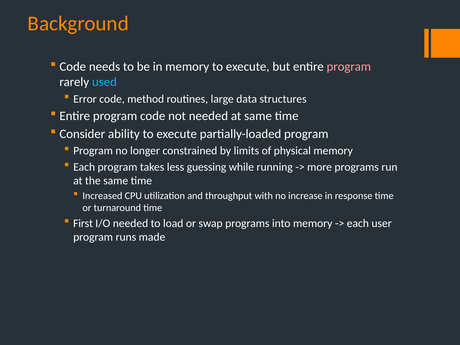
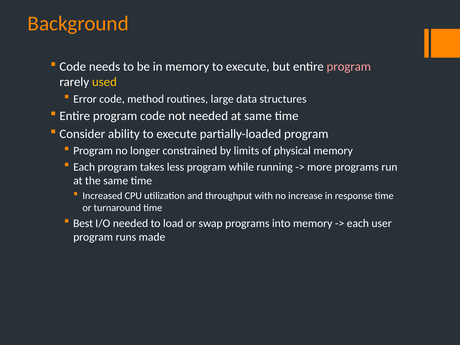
used colour: light blue -> yellow (104, 82)
less guessing: guessing -> program (207, 167)
First: First -> Best (83, 223)
